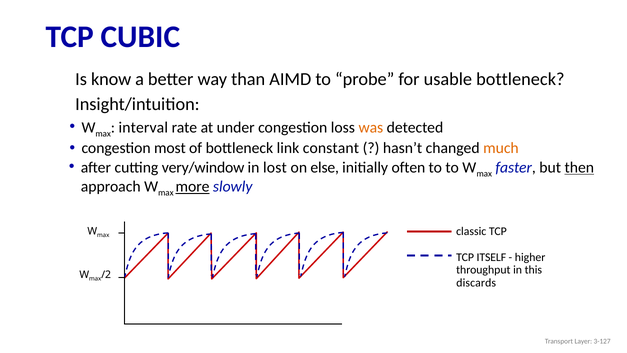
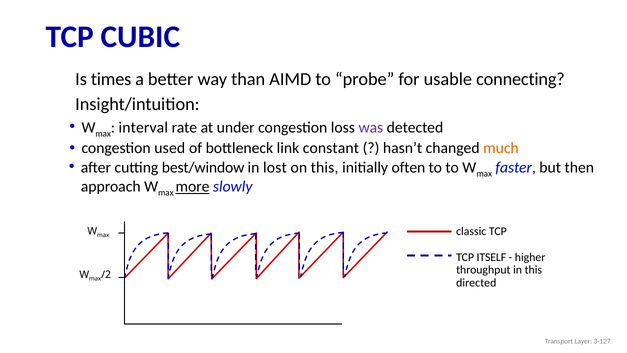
know: know -> times (111, 79)
usable bottleneck: bottleneck -> connecting (520, 79)
was colour: orange -> purple (371, 127)
most: most -> used (170, 148)
very/window: very/window -> best/window (203, 167)
on else: else -> this (325, 167)
then underline: present -> none (579, 167)
discards: discards -> directed (476, 282)
